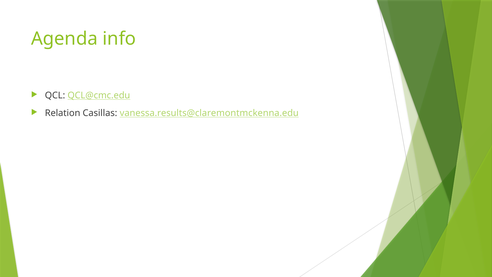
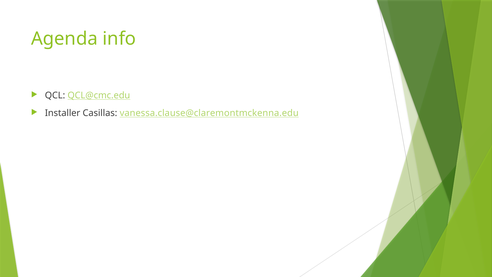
Relation: Relation -> Installer (63, 113)
vanessa.results@claremontmckenna.edu: vanessa.results@claremontmckenna.edu -> vanessa.clause@claremontmckenna.edu (209, 113)
